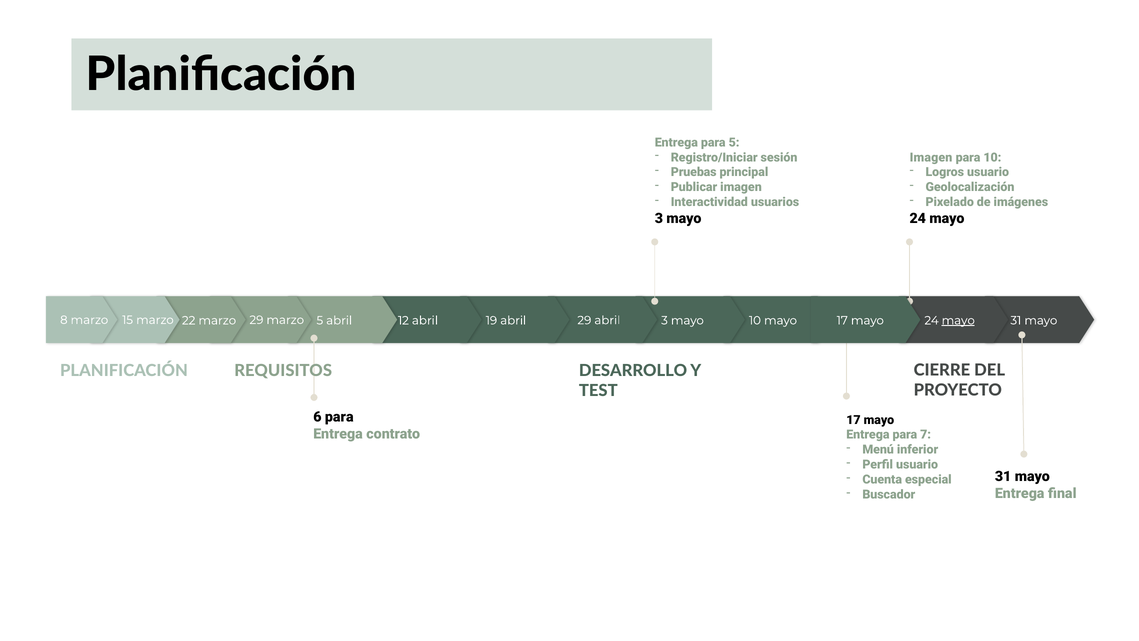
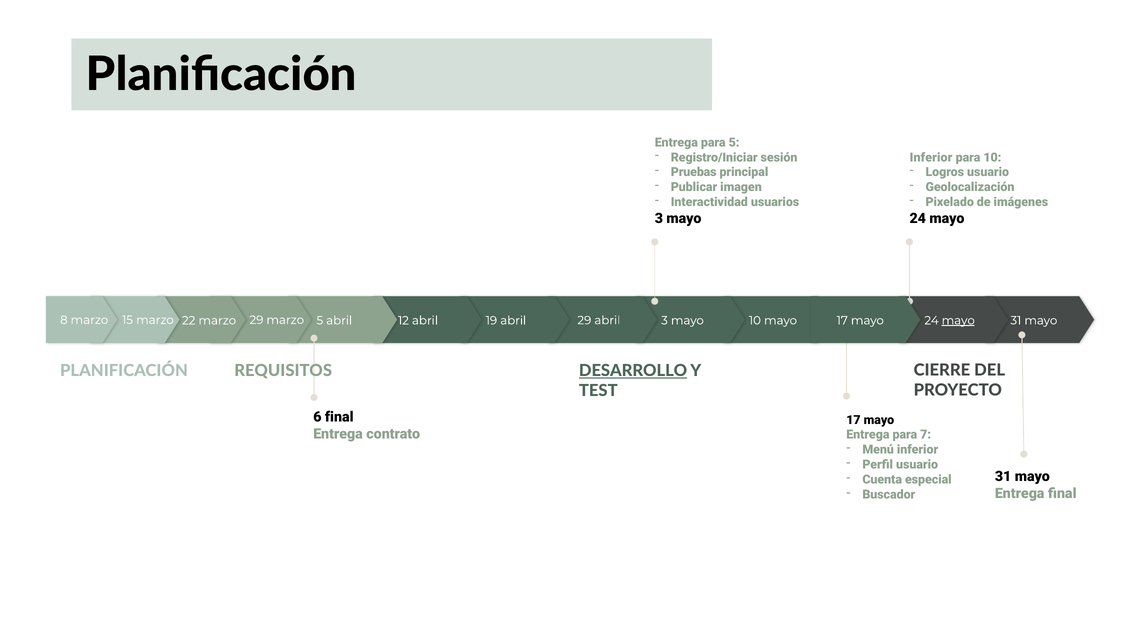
Imagen: Imagen -> Inferior (931, 157)
DESARROLLO underline: none -> present (633, 370)
6 para: para -> final (339, 417)
